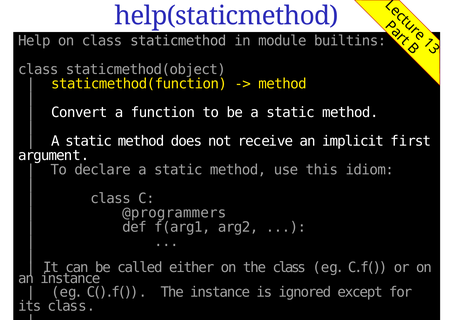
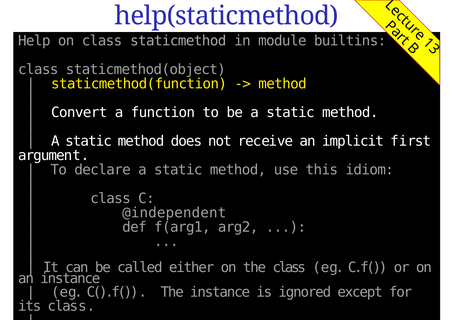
@programmers: @programmers -> @independent (174, 213)
